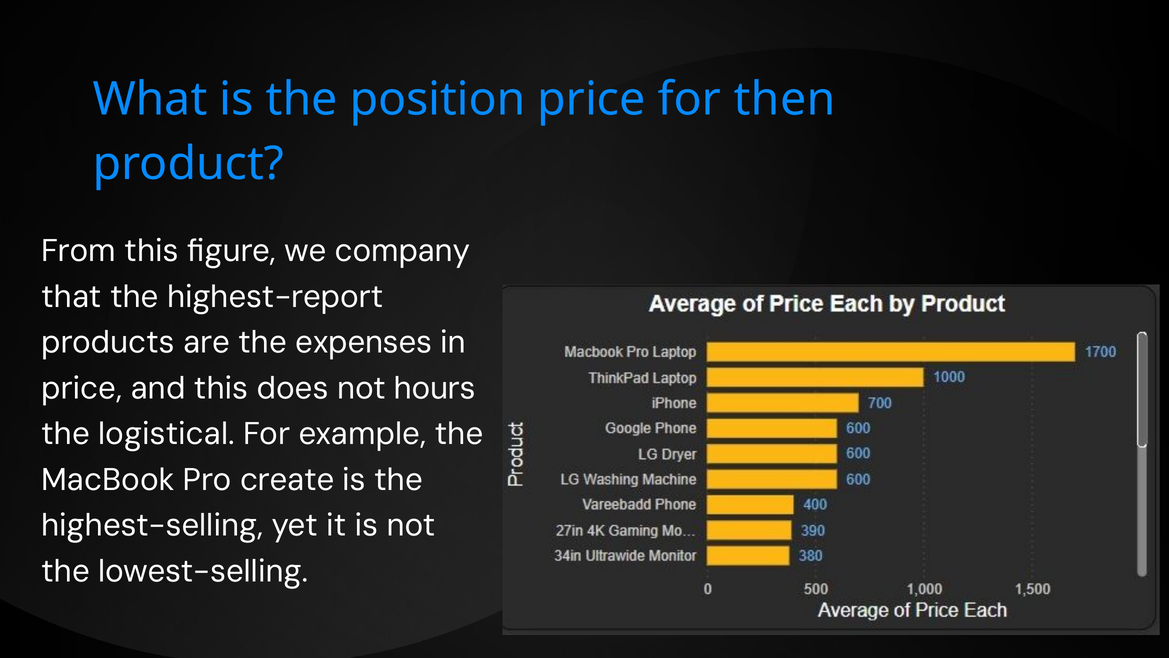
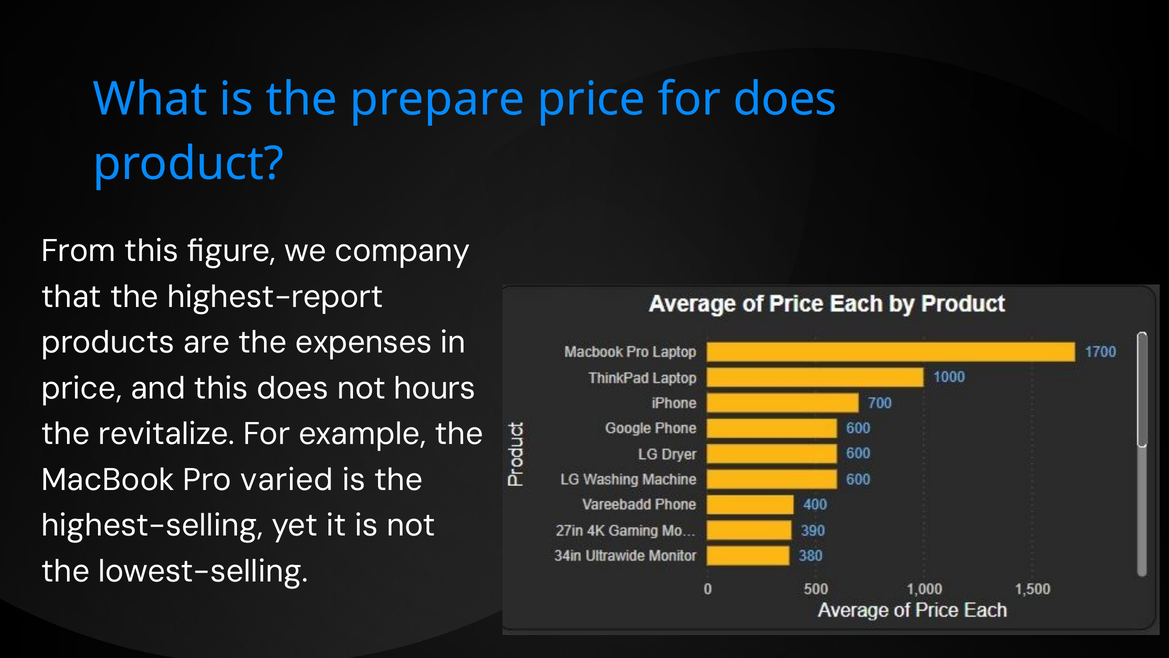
position: position -> prepare (437, 99)
for then: then -> does (785, 99)
logistical: logistical -> revitalize (167, 434)
create: create -> varied (287, 479)
